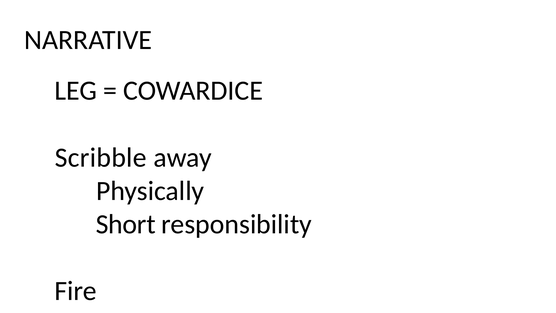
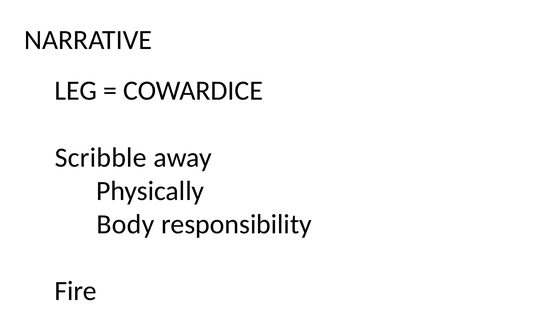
Short: Short -> Body (125, 224)
